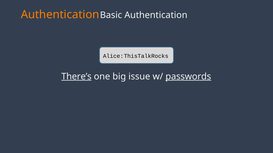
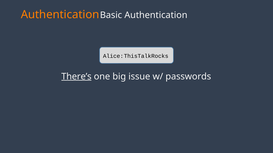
passwords underline: present -> none (188, 77)
